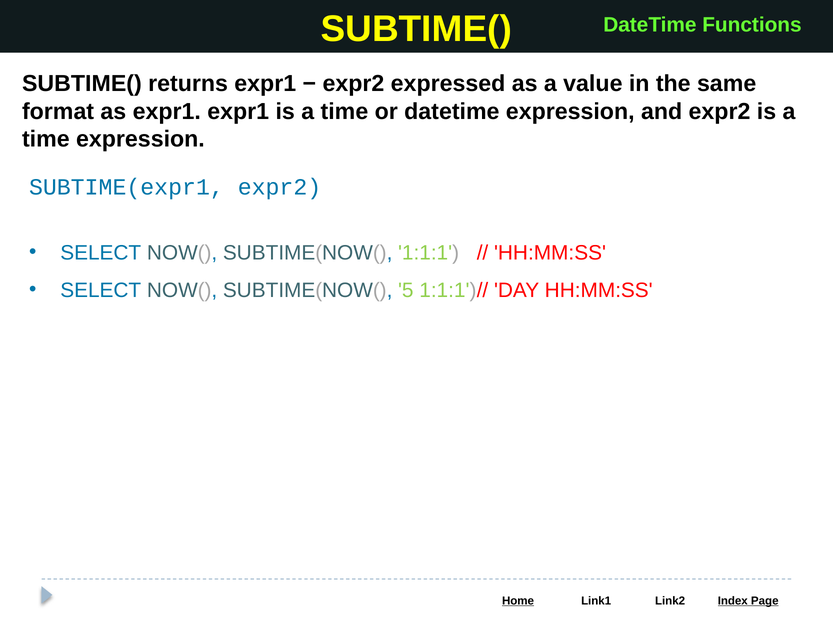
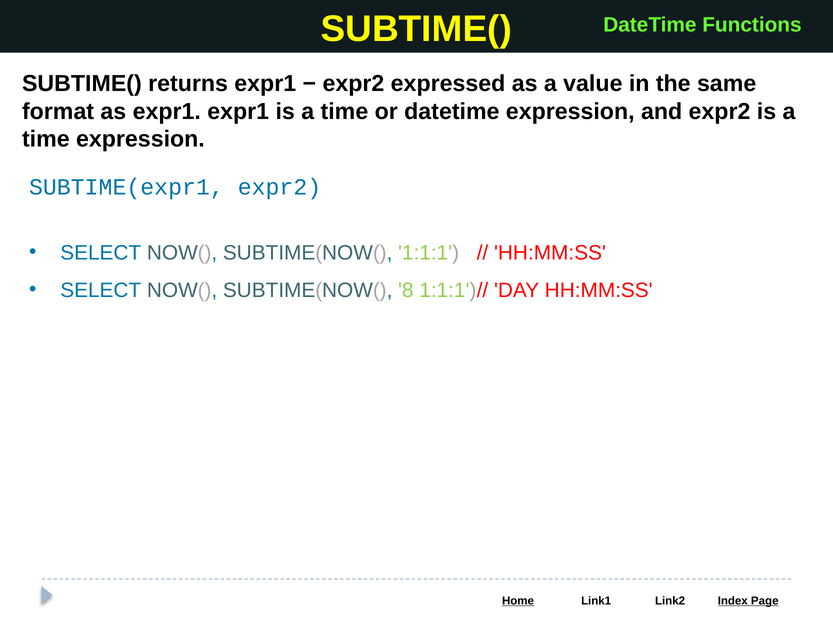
5: 5 -> 8 (406, 290)
